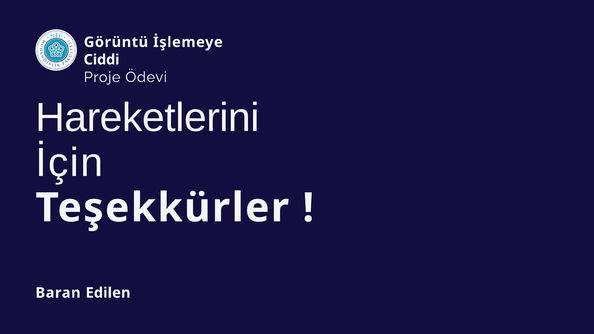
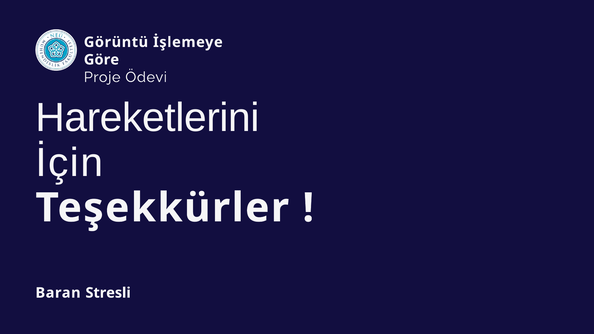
Ciddi: Ciddi -> Göre (101, 60)
Edilen: Edilen -> Stresli (108, 293)
